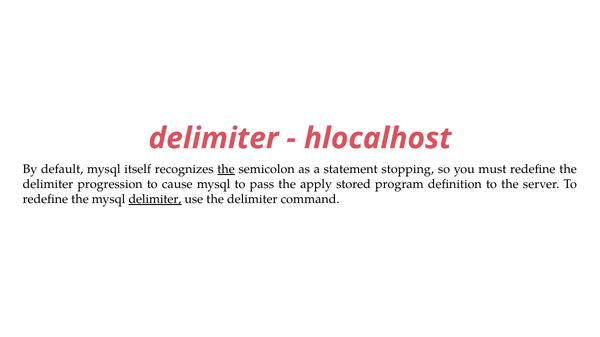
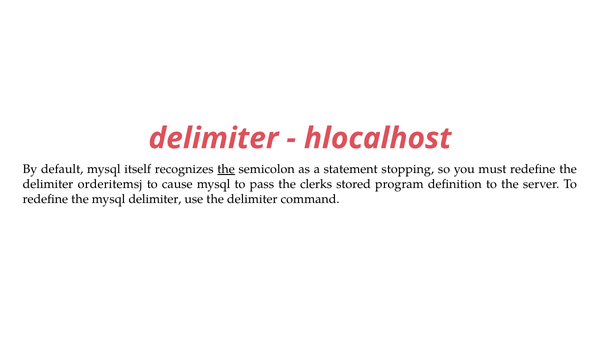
progression: progression -> orderitemsj (110, 184)
apply: apply -> clerks (316, 184)
delimiter underline: present -> none (155, 199)
